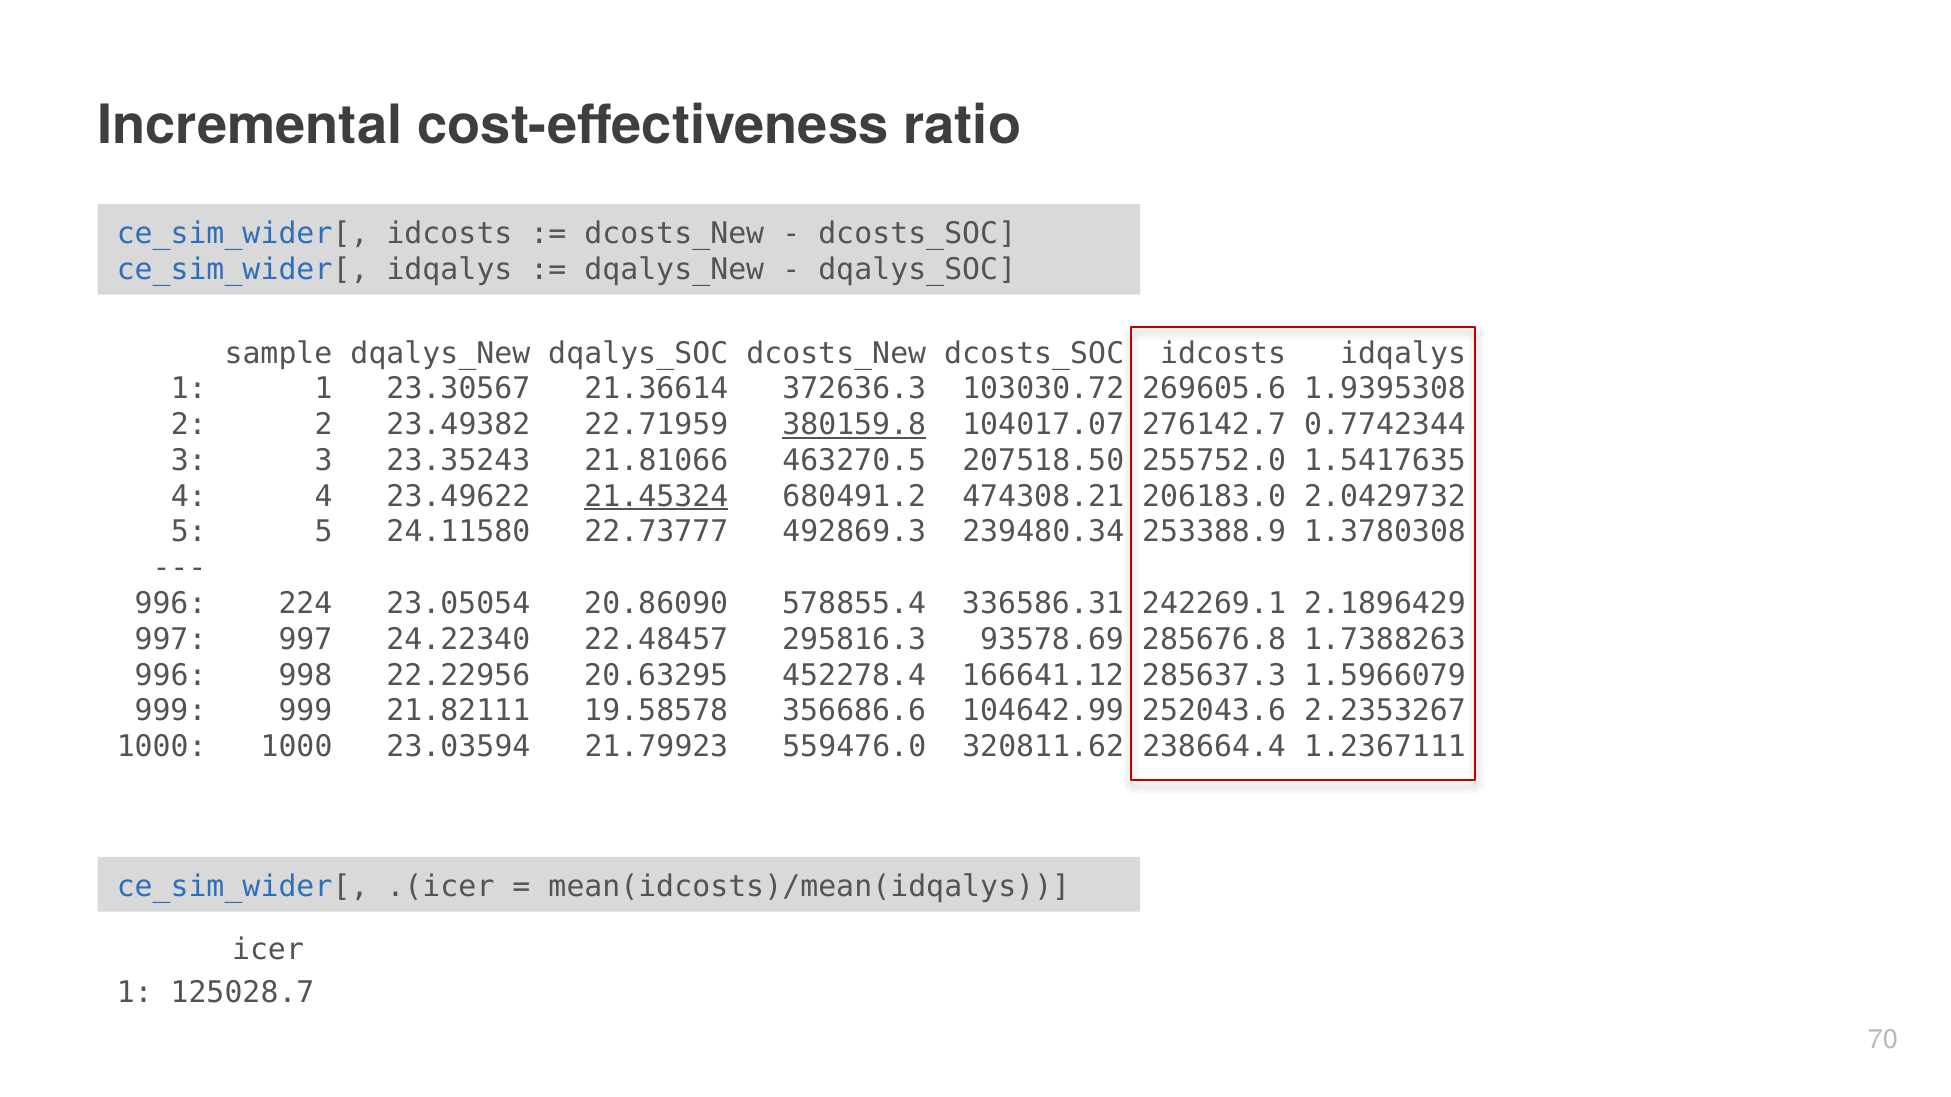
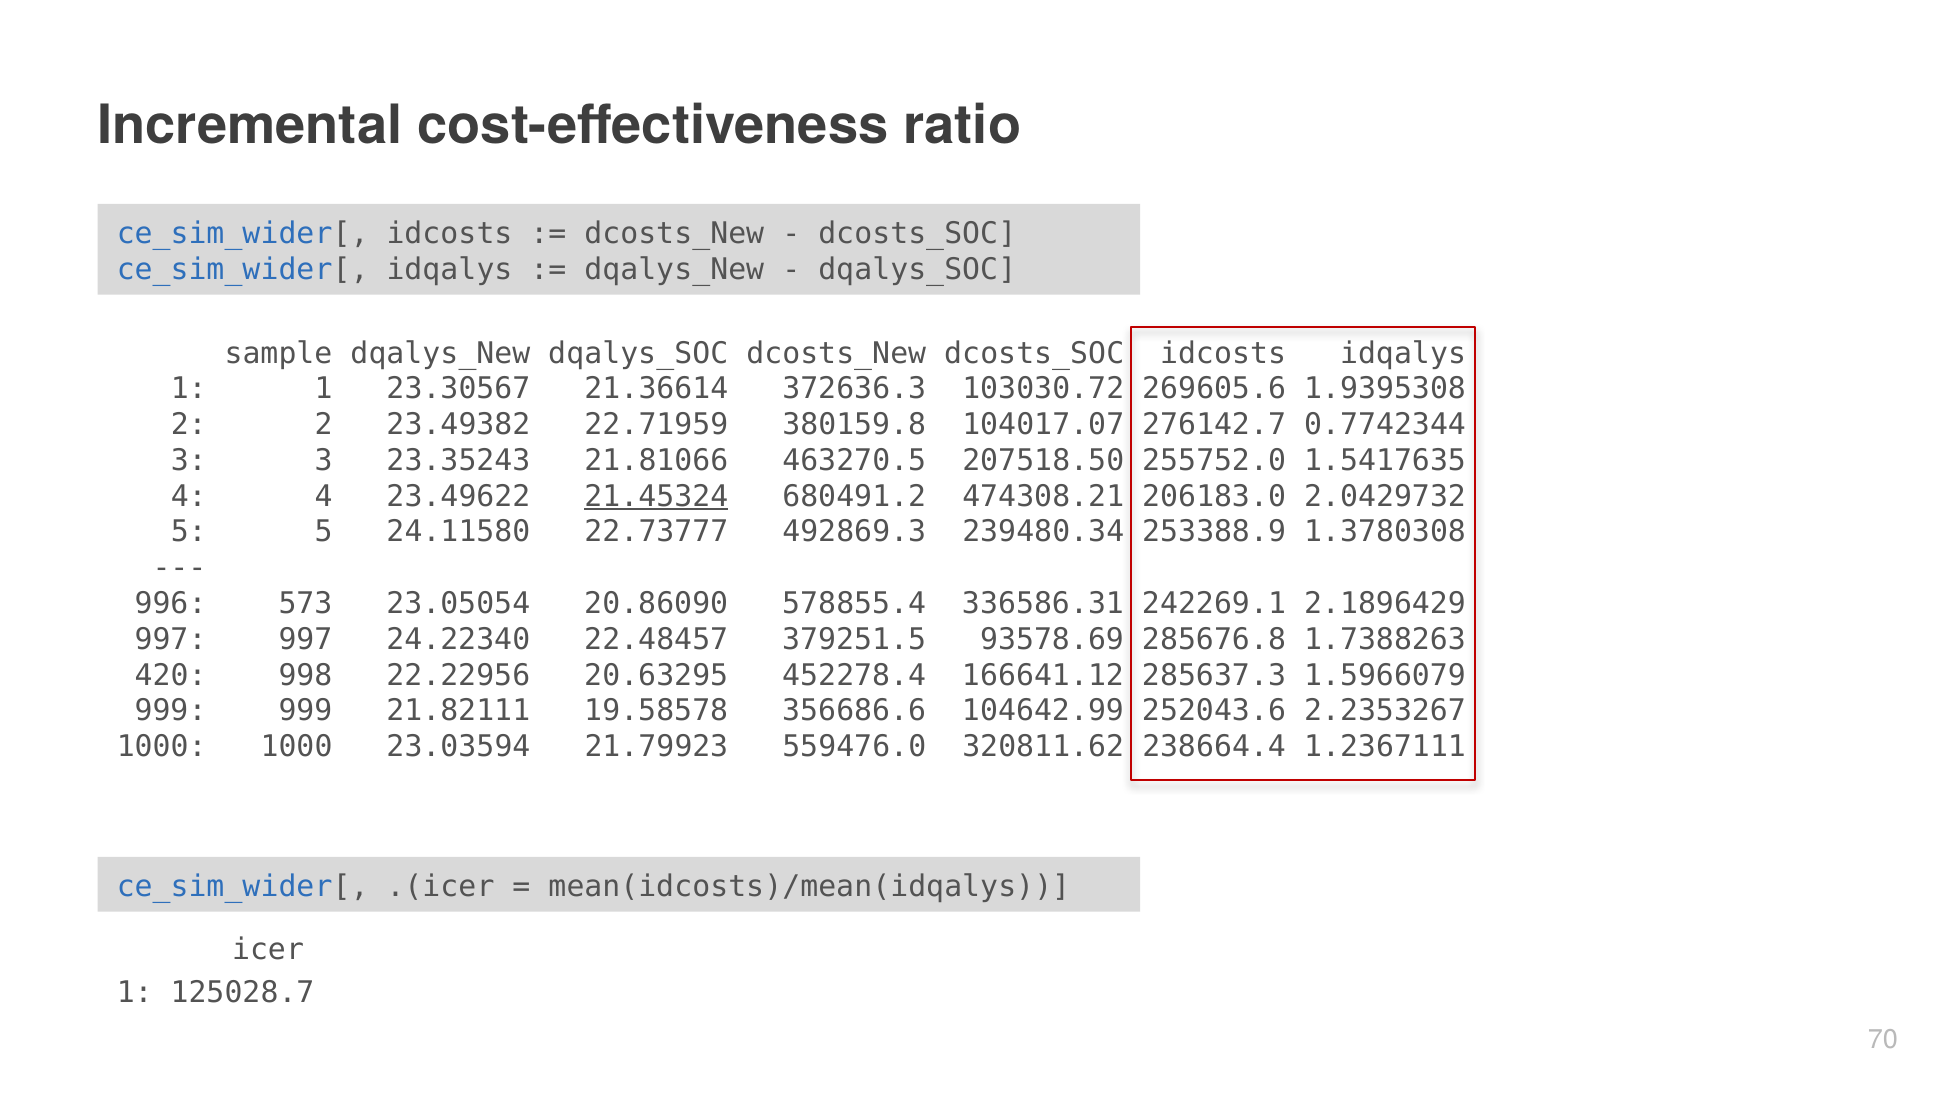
380159.8 underline: present -> none (854, 425)
224: 224 -> 573 (305, 604)
295816.3: 295816.3 -> 379251.5 (854, 640)
996: 996 -> 420 (171, 676)
